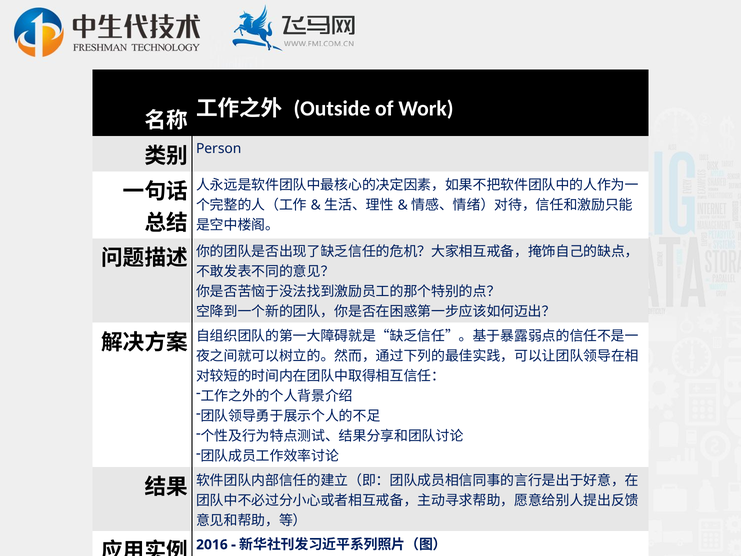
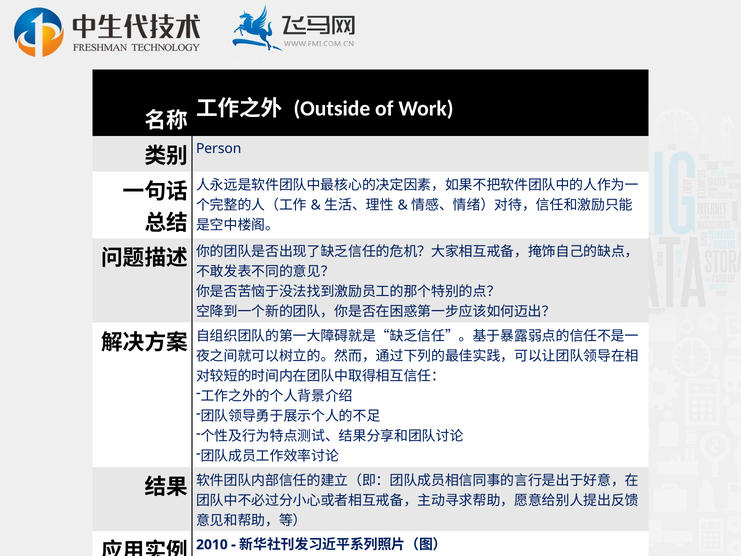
2016: 2016 -> 2010 (212, 544)
